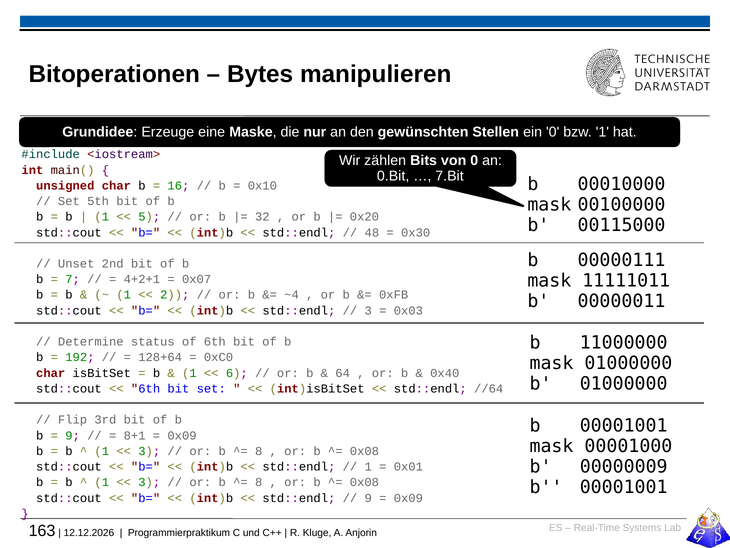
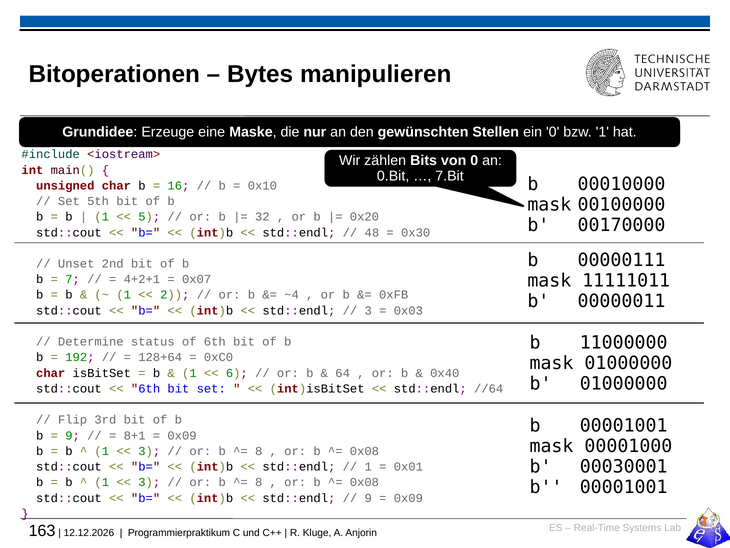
00115000: 00115000 -> 00170000 (622, 225)
00000009: 00000009 -> 00030001 (624, 466)
